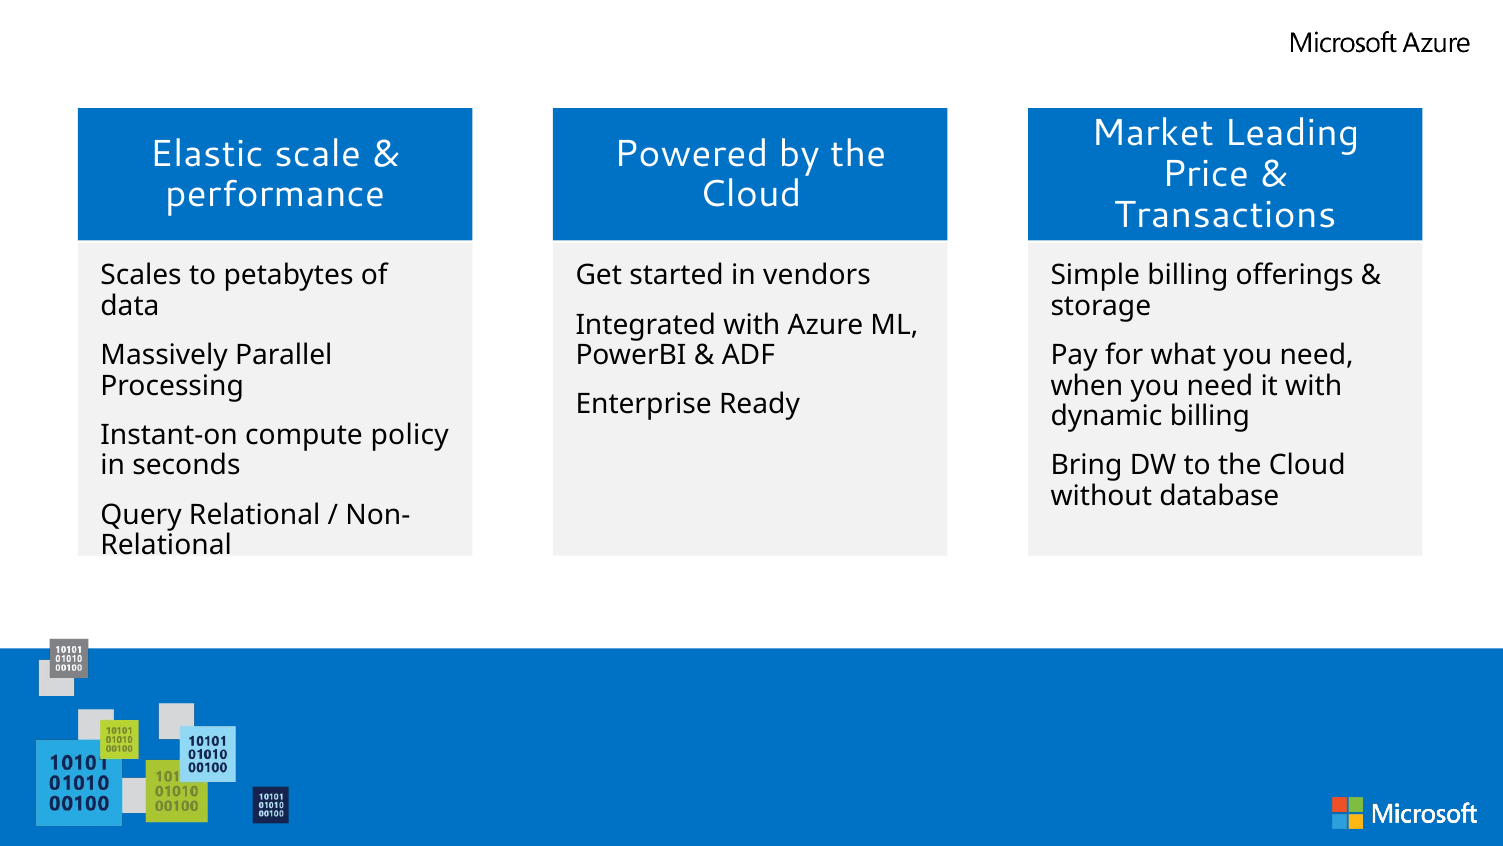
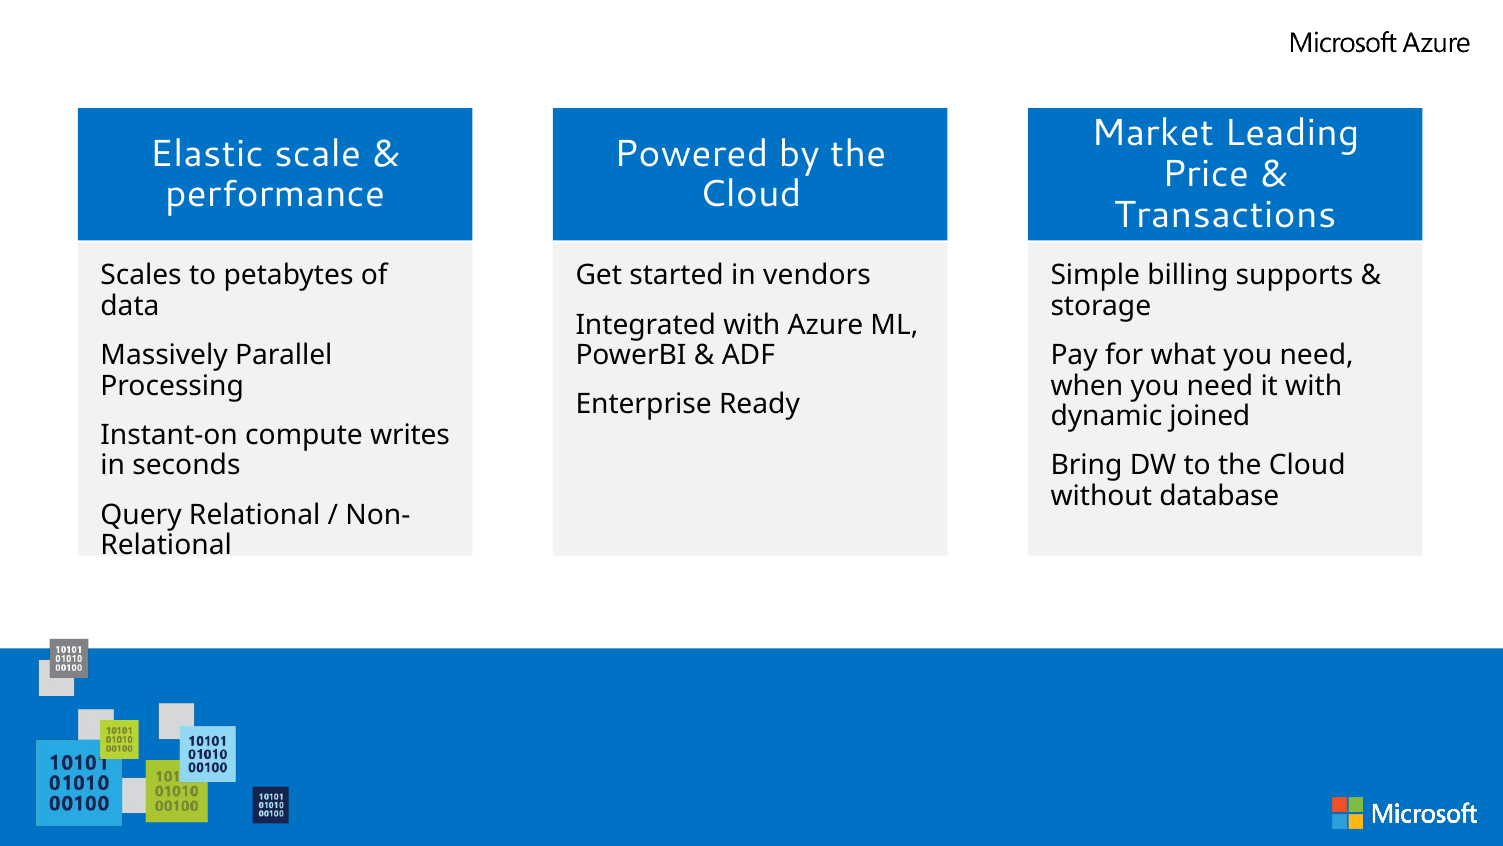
offerings: offerings -> supports (1295, 275)
dynamic billing: billing -> joined (1210, 416)
policy: policy -> writes (410, 435)
